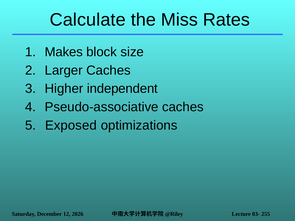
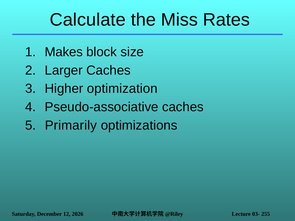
independent: independent -> optimization (122, 89)
Exposed: Exposed -> Primarily (71, 125)
